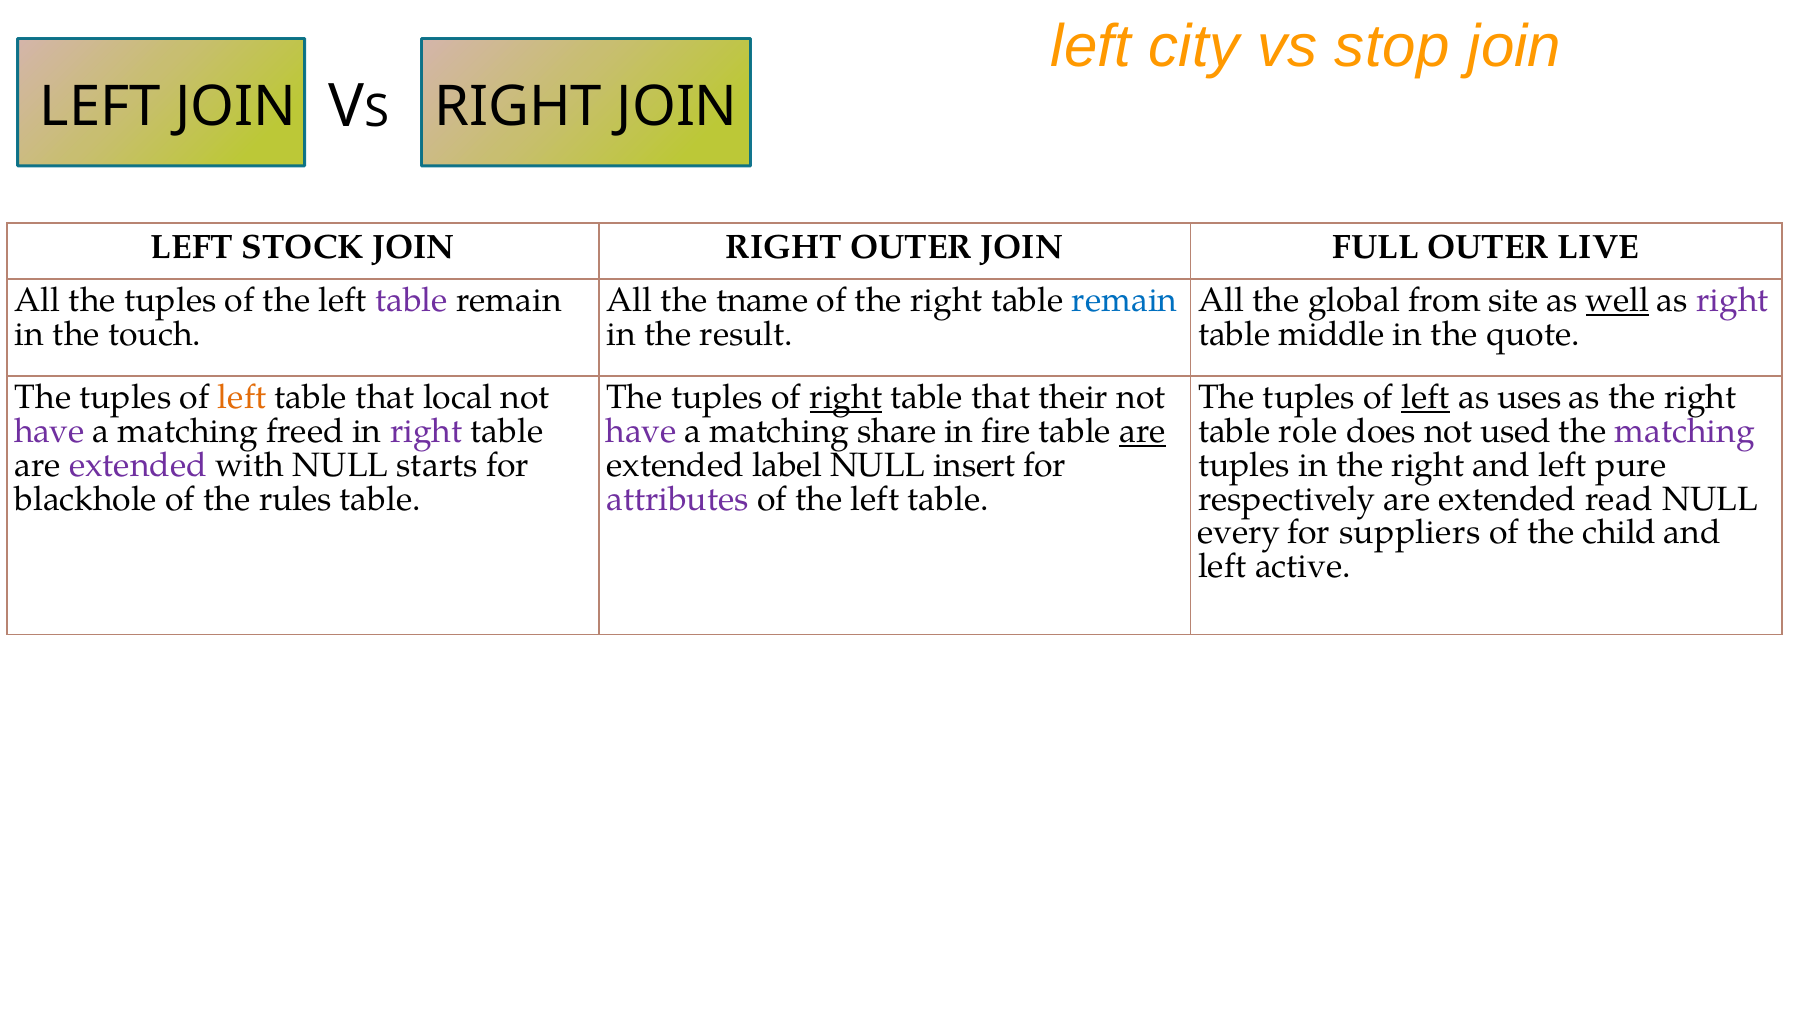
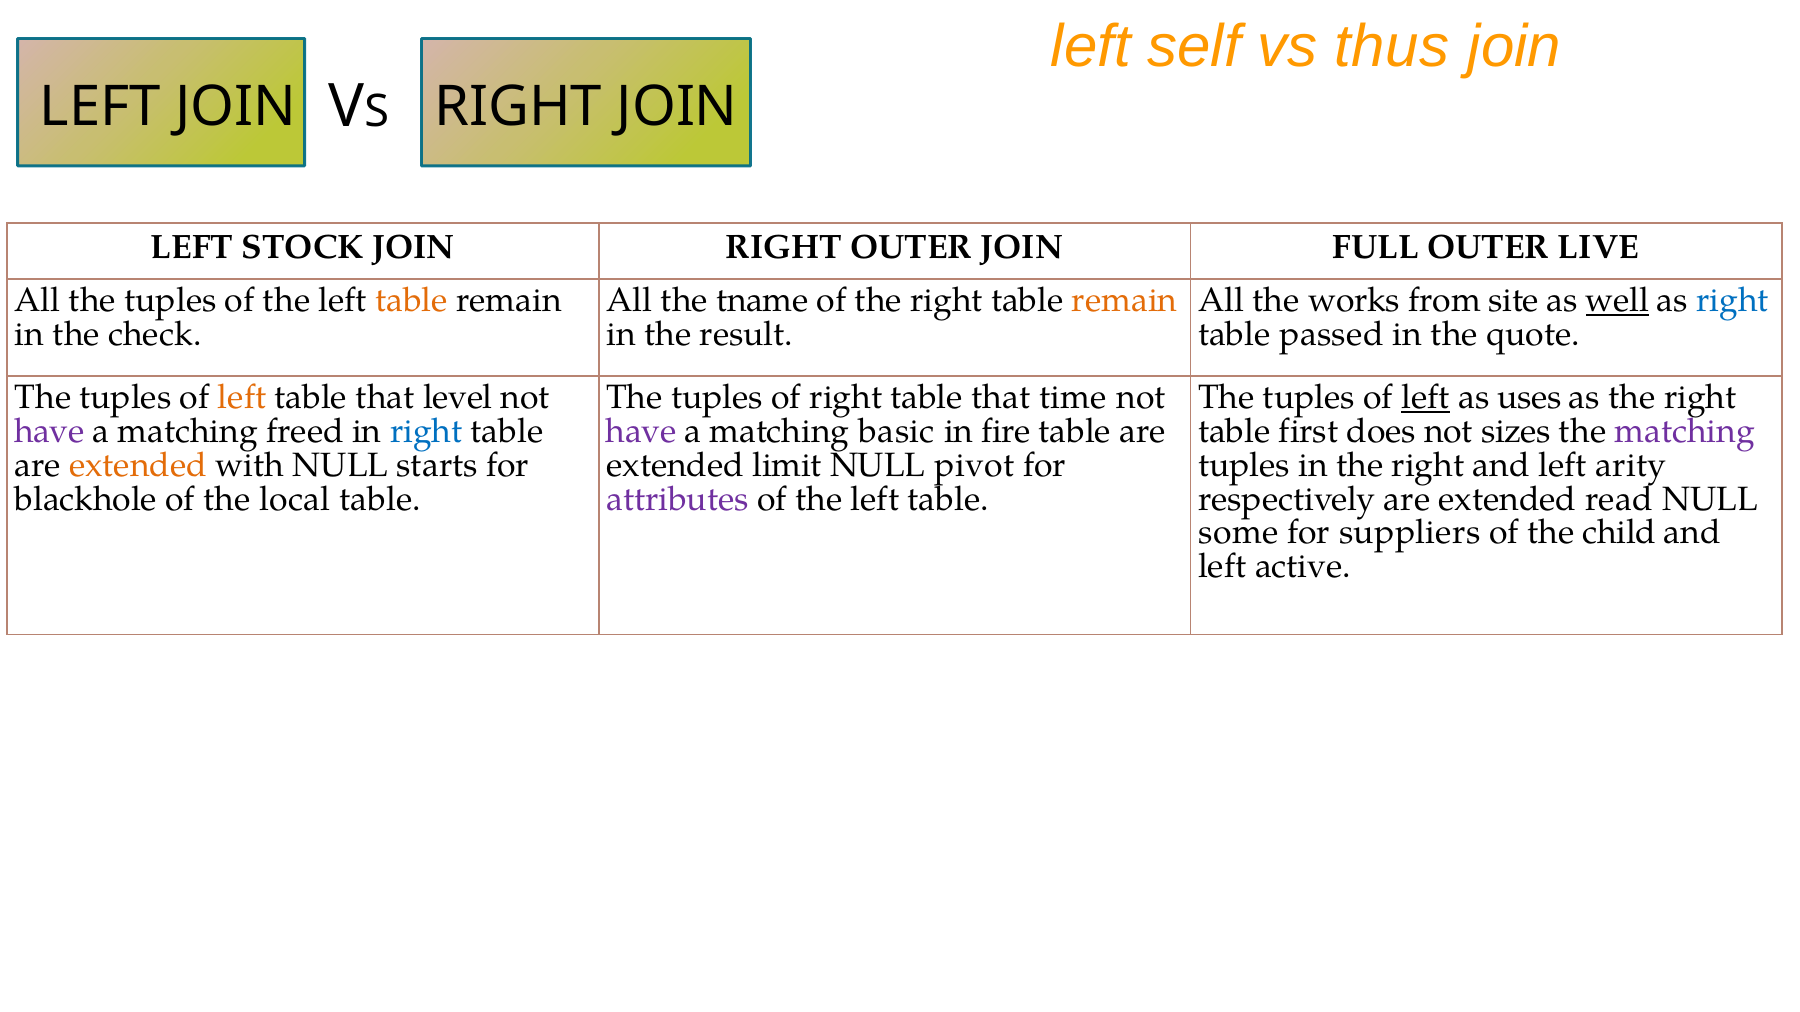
city: city -> self (1194, 47)
stop: stop -> thus (1392, 47)
table colour: purple -> orange (412, 301)
remain colour: blue -> orange (1125, 301)
global: global -> works (1354, 301)
right colour: purple -> blue (1733, 301)
touch: touch -> check (155, 335)
middle: middle -> passed (1332, 335)
local: local -> level (458, 397)
right underline: present -> none (846, 397)
their: their -> time (1073, 397)
right colour: purple -> blue (426, 431)
share: share -> basic (897, 431)
are underline: present -> none (1143, 431)
role: role -> first (1309, 431)
used: used -> sizes (1516, 431)
extended colour: purple -> orange (138, 465)
label: label -> limit (787, 465)
insert: insert -> pivot (974, 465)
pure: pure -> arity (1631, 465)
rules: rules -> local (295, 499)
every: every -> some (1239, 533)
